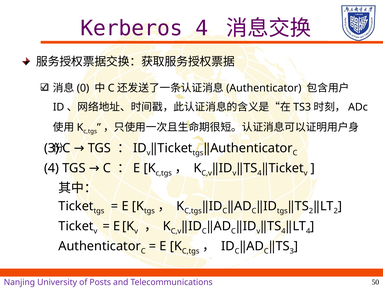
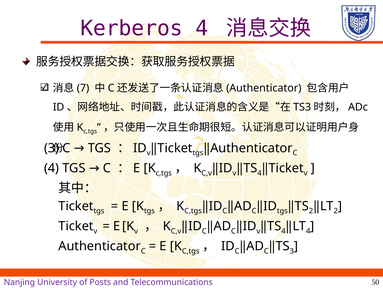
0: 0 -> 7 (83, 88)
